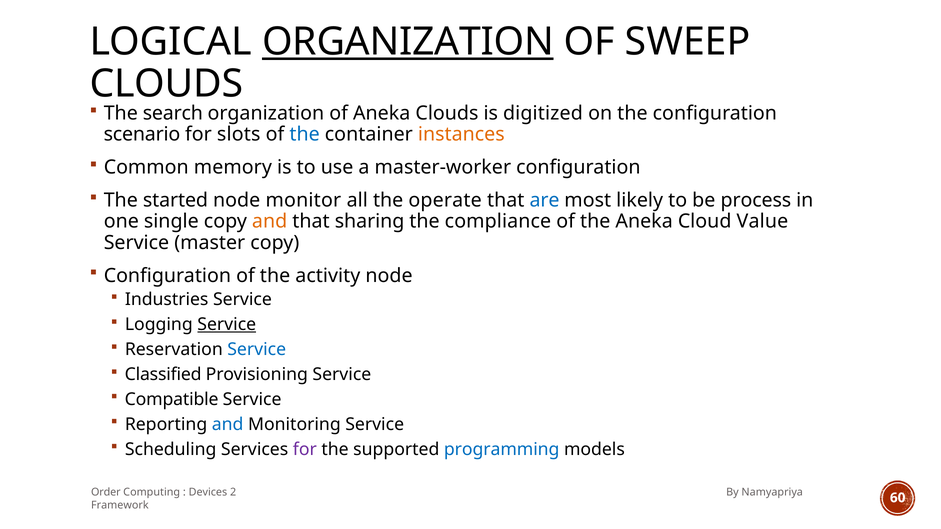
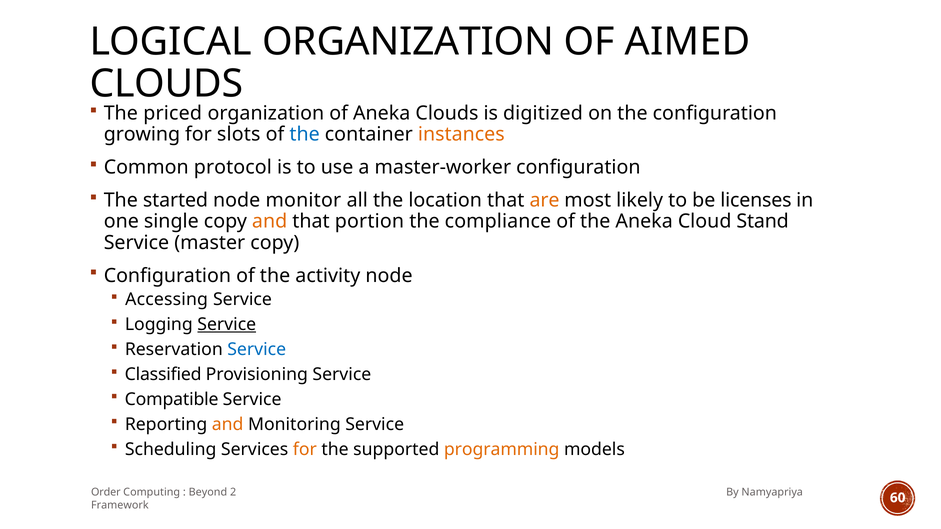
ORGANIZATION underline: present -> none (408, 42)
SWEEP: SWEEP -> AIMED (688, 42)
search: search -> priced (173, 113)
scenario: scenario -> growing (142, 134)
memory: memory -> protocol (233, 167)
operate: operate -> location (445, 200)
are colour: blue -> orange (544, 200)
process: process -> licenses (756, 200)
sharing: sharing -> portion (369, 222)
Value: Value -> Stand (763, 222)
Industries: Industries -> Accessing (167, 300)
and colour: blue -> orange (228, 425)
for colour: purple -> orange (305, 449)
programming colour: blue -> orange (502, 449)
Devices: Devices -> Beyond (208, 492)
